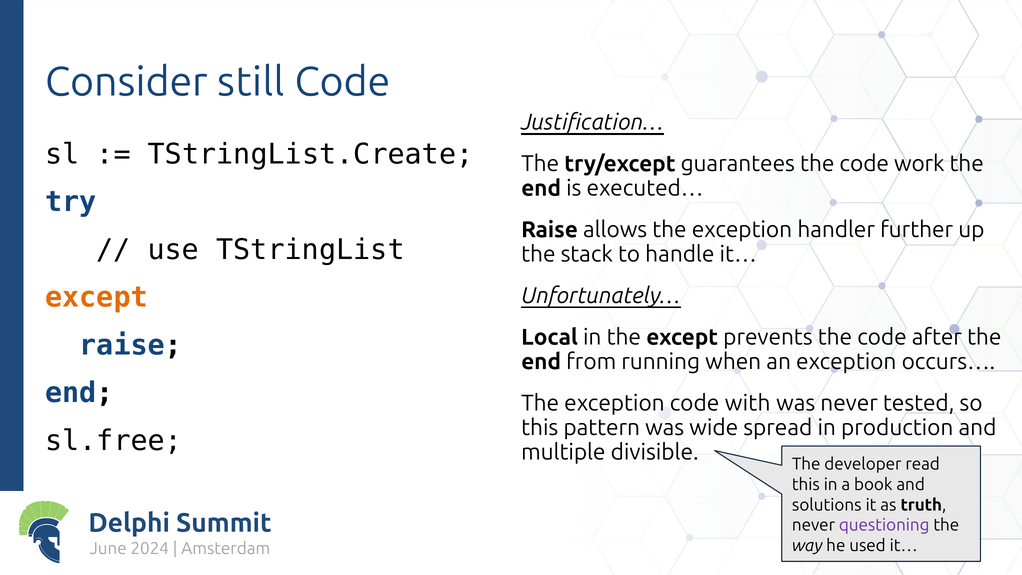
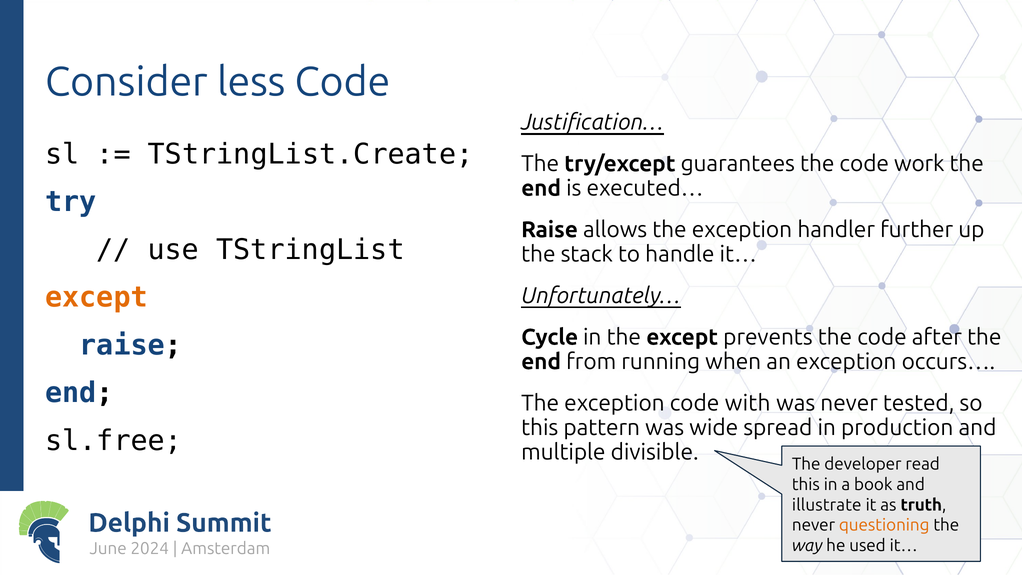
still: still -> less (251, 82)
Local: Local -> Cycle (550, 337)
solutions: solutions -> illustrate (827, 505)
questioning colour: purple -> orange (884, 525)
